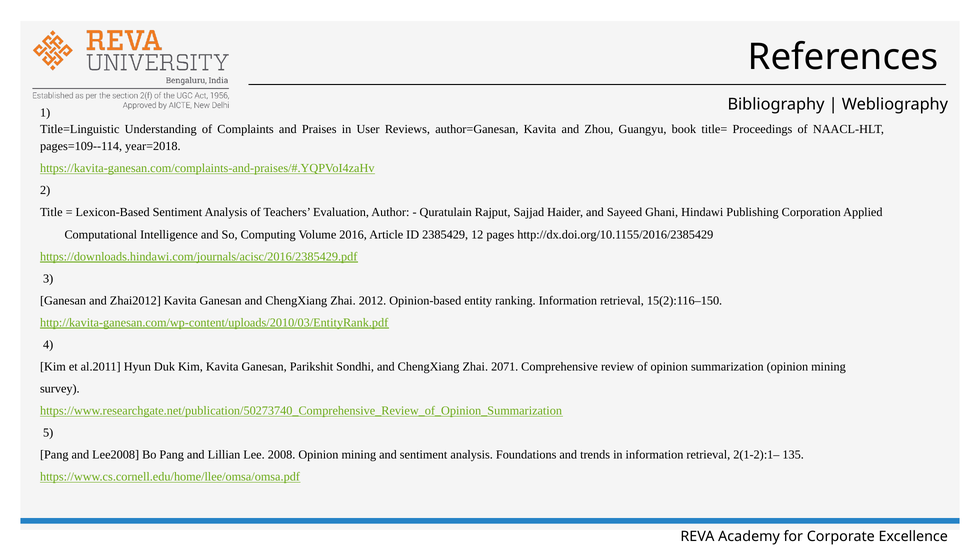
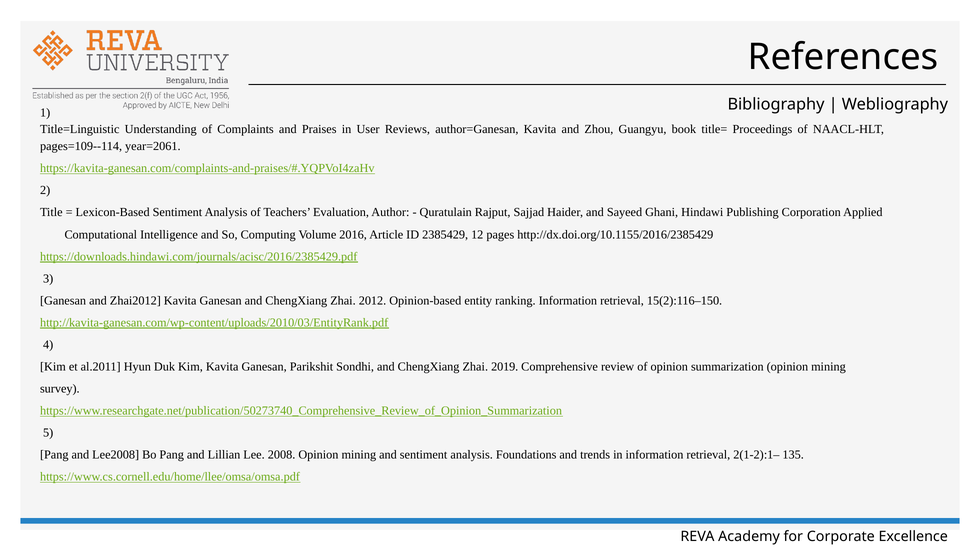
year=2018: year=2018 -> year=2061 (153, 146)
2071: 2071 -> 2019 (505, 367)
